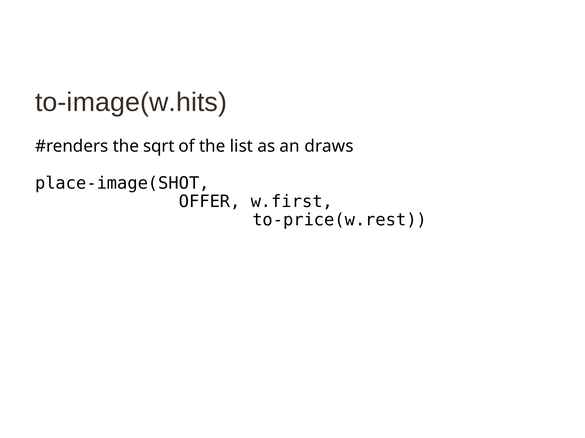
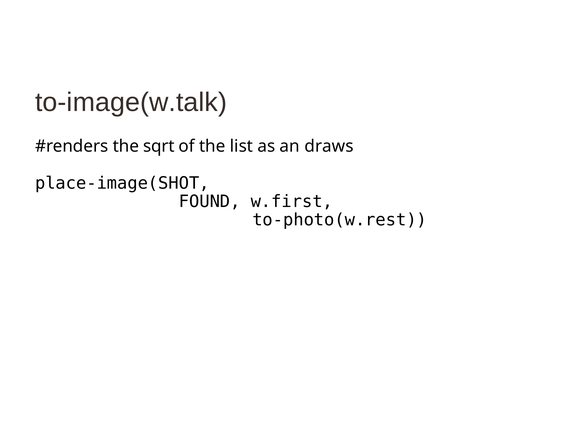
to-image(w.hits: to-image(w.hits -> to-image(w.talk (131, 102)
OFFER: OFFER -> FOUND (210, 202)
to-price(w.rest: to-price(w.rest -> to-photo(w.rest (340, 220)
